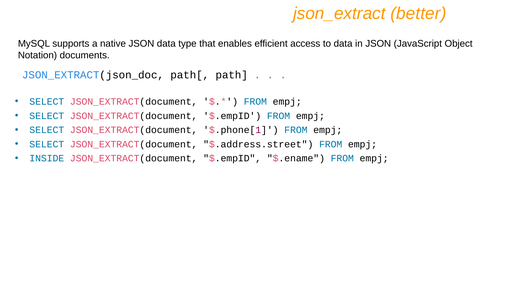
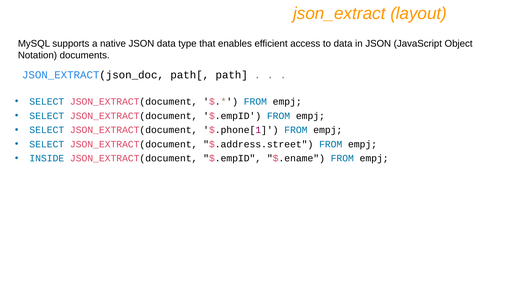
better: better -> layout (419, 13)
